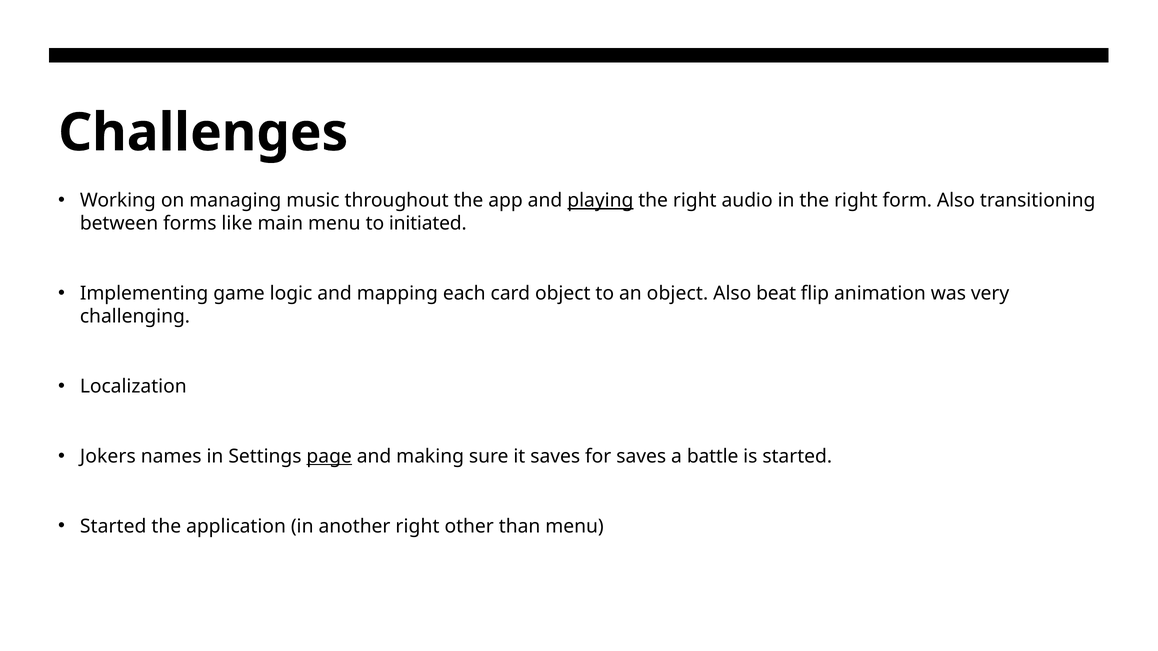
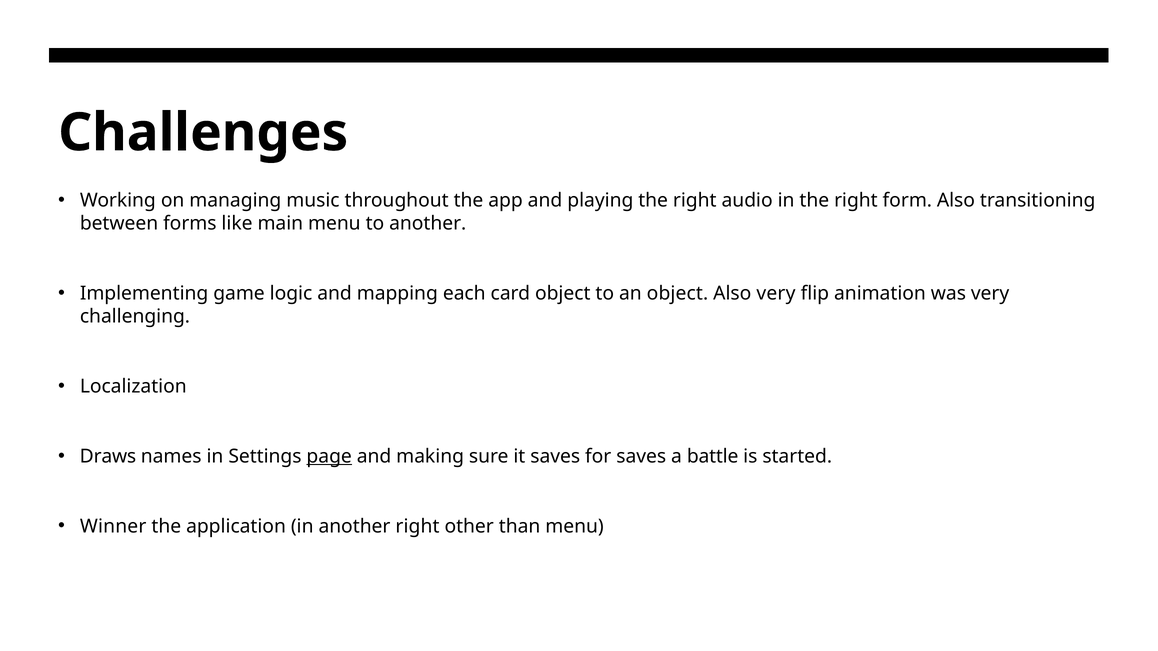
playing underline: present -> none (600, 201)
to initiated: initiated -> another (428, 224)
Also beat: beat -> very (776, 294)
Jokers: Jokers -> Draws (108, 457)
Started: Started -> Winner (113, 527)
